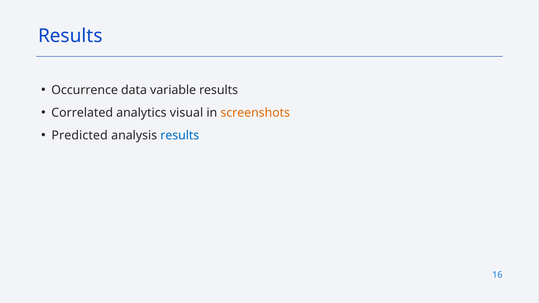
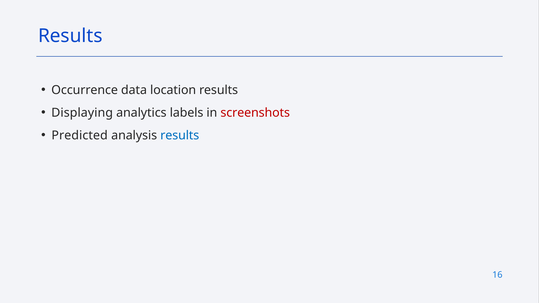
variable: variable -> location (173, 90)
Correlated: Correlated -> Displaying (82, 113)
visual: visual -> labels (187, 113)
screenshots colour: orange -> red (255, 113)
